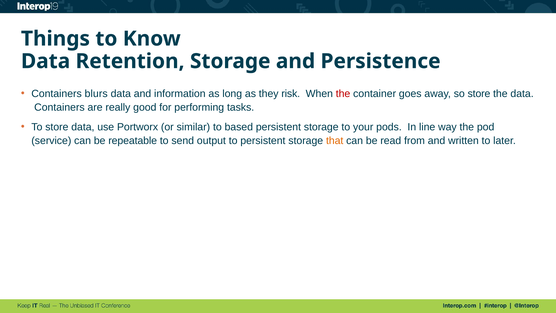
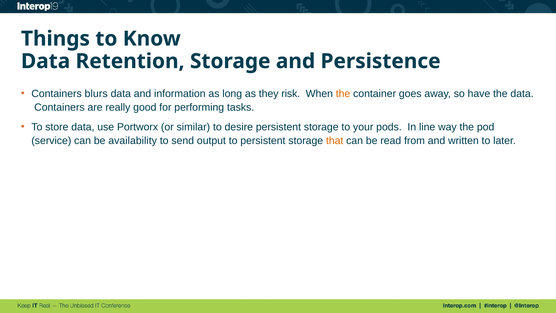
the colour: red -> orange (343, 94)
so store: store -> have (479, 94)
based: based -> desire (239, 127)
repeatable: repeatable -> availability (133, 141)
